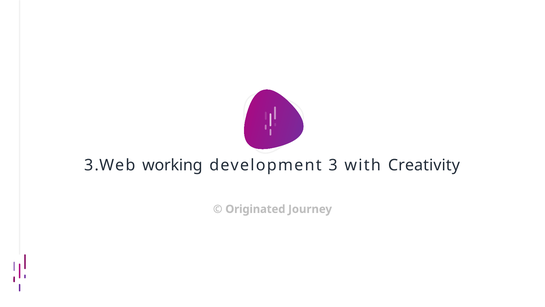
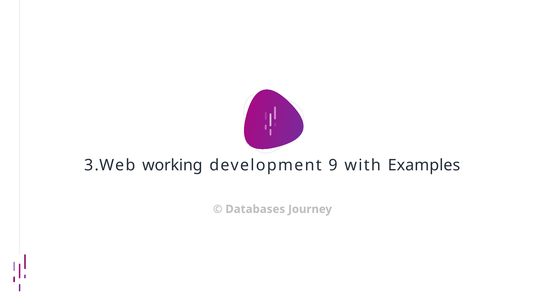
3: 3 -> 9 (333, 165)
Creativity: Creativity -> Examples (424, 165)
Originated: Originated -> Databases (255, 209)
